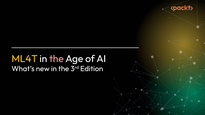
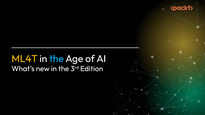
the colour: pink -> light blue (56, 59)
